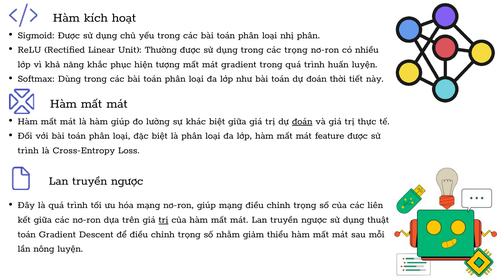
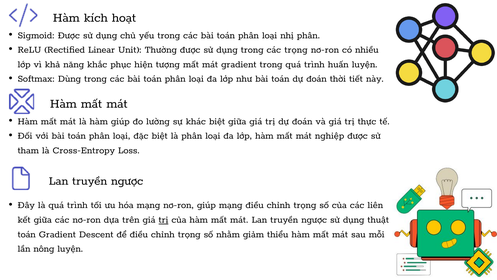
đoán underline: present -> none (302, 121)
feature: feature -> nghiệp (330, 135)
trình: trình -> tham (28, 150)
